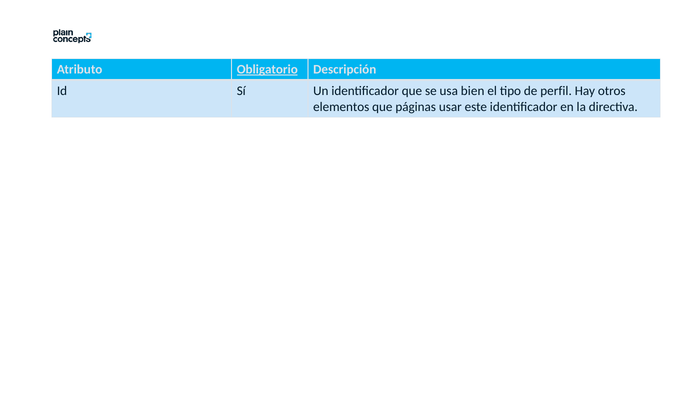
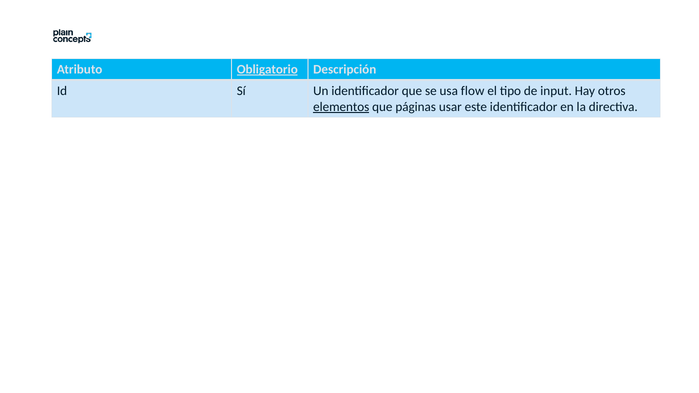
bien: bien -> flow (473, 91)
perfil: perfil -> input (556, 91)
elementos underline: none -> present (341, 107)
